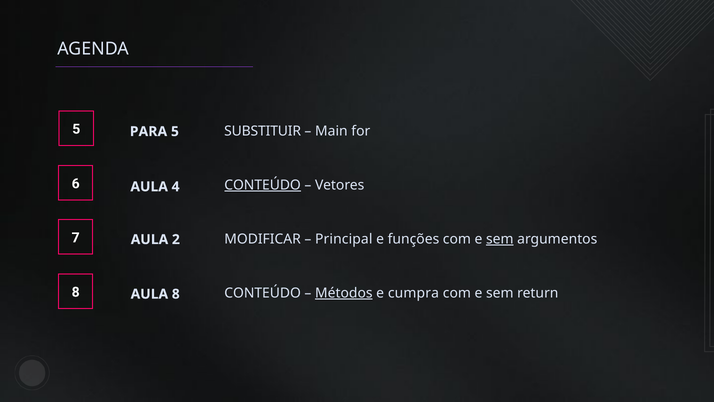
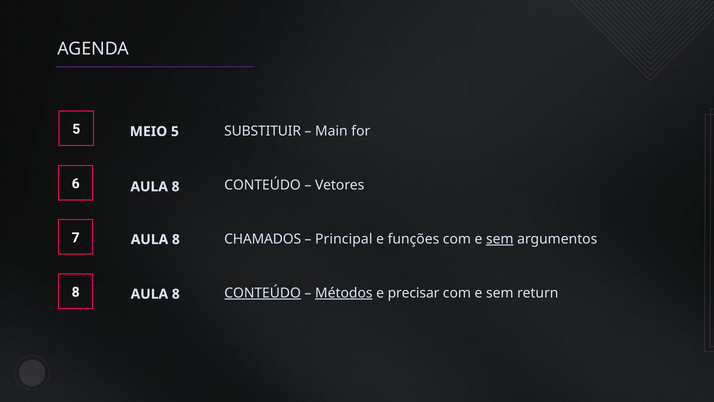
PARA: PARA -> MEIO (149, 131)
CONTEÚDO underline: present -> none (263, 185)
4: 4 -> 8 (176, 187)
MODIFICAR: MODIFICAR -> CHAMADOS (263, 239)
2: 2 -> 8 (176, 239)
CONTEÚDO underline: none -> present (263, 293)
cumpra: cumpra -> precisar (414, 293)
